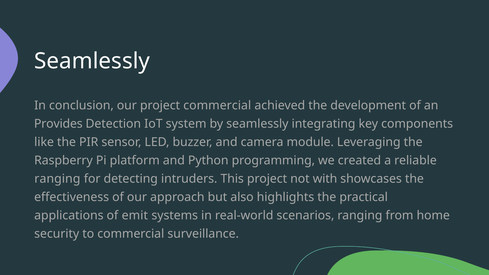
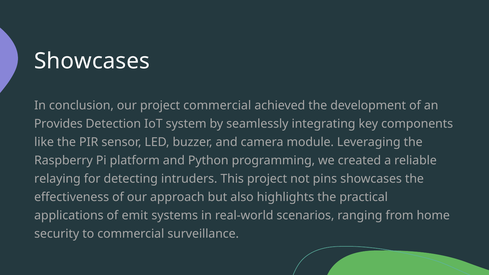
Seamlessly: Seamlessly -> Showcases (92, 61)
ranging: ranging -> relaying (57, 179)
with: with -> pins (325, 179)
